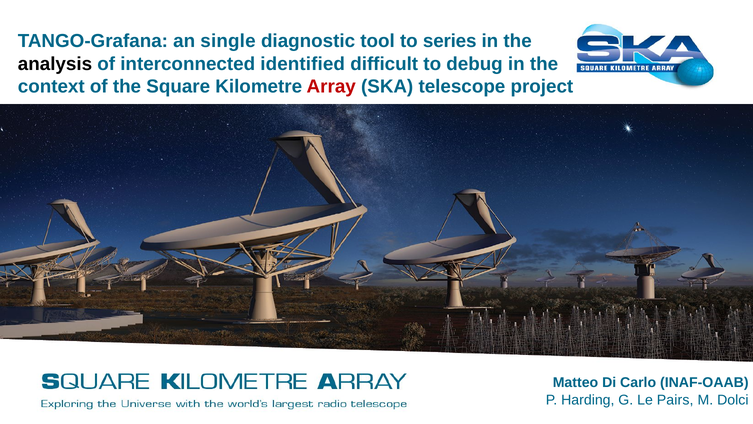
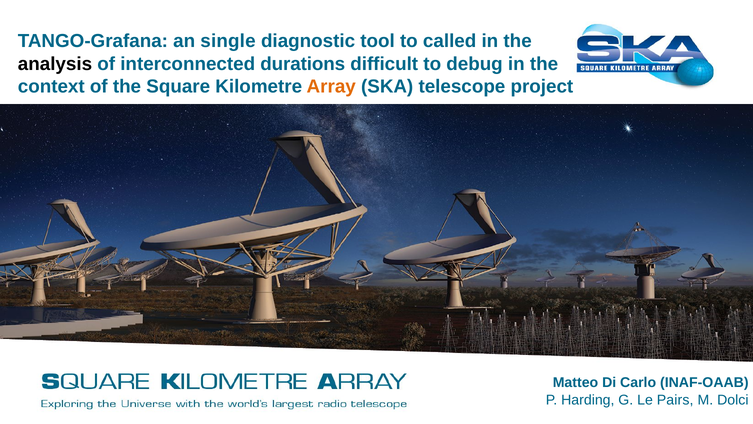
series: series -> called (450, 41)
identified: identified -> durations (303, 64)
Array colour: red -> orange (331, 86)
